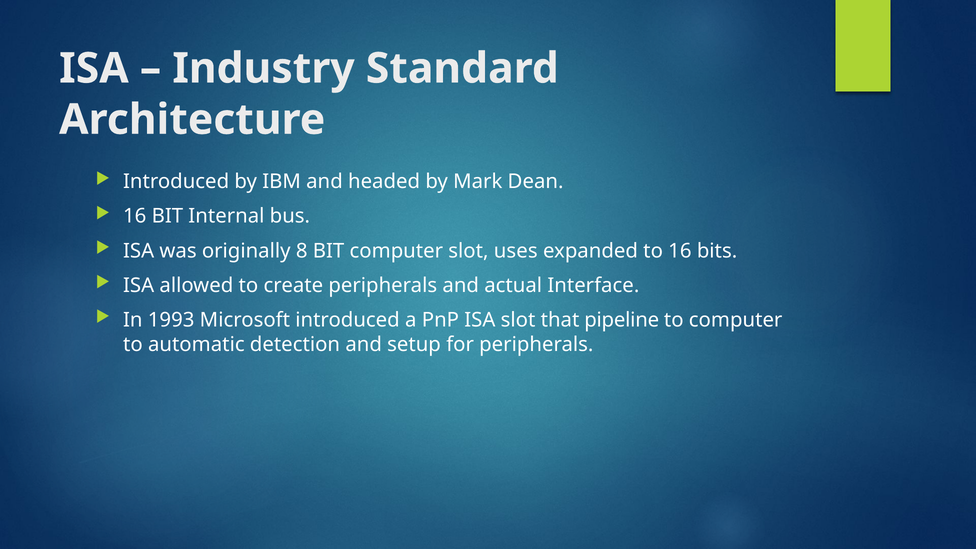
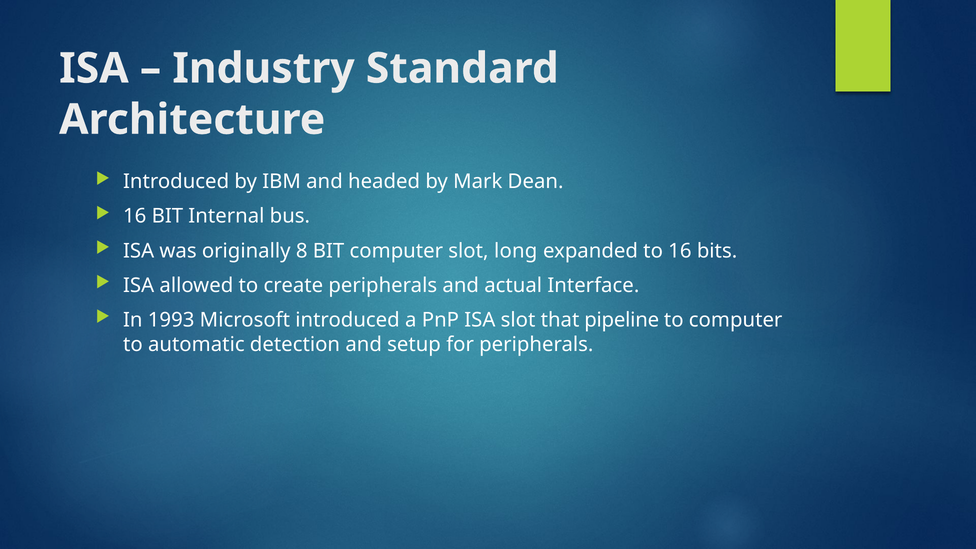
uses: uses -> long (516, 251)
